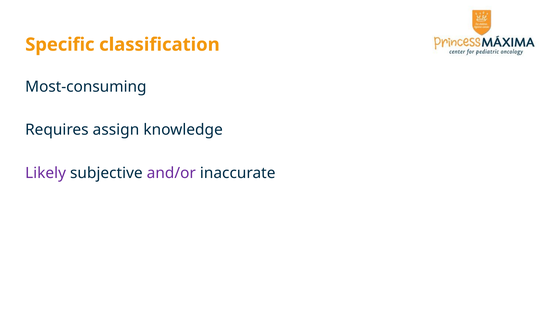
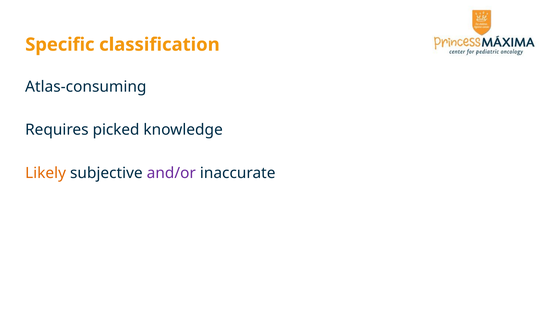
Most-consuming: Most-consuming -> Atlas-consuming (86, 87)
assign: assign -> picked (116, 130)
Likely colour: purple -> orange (46, 173)
